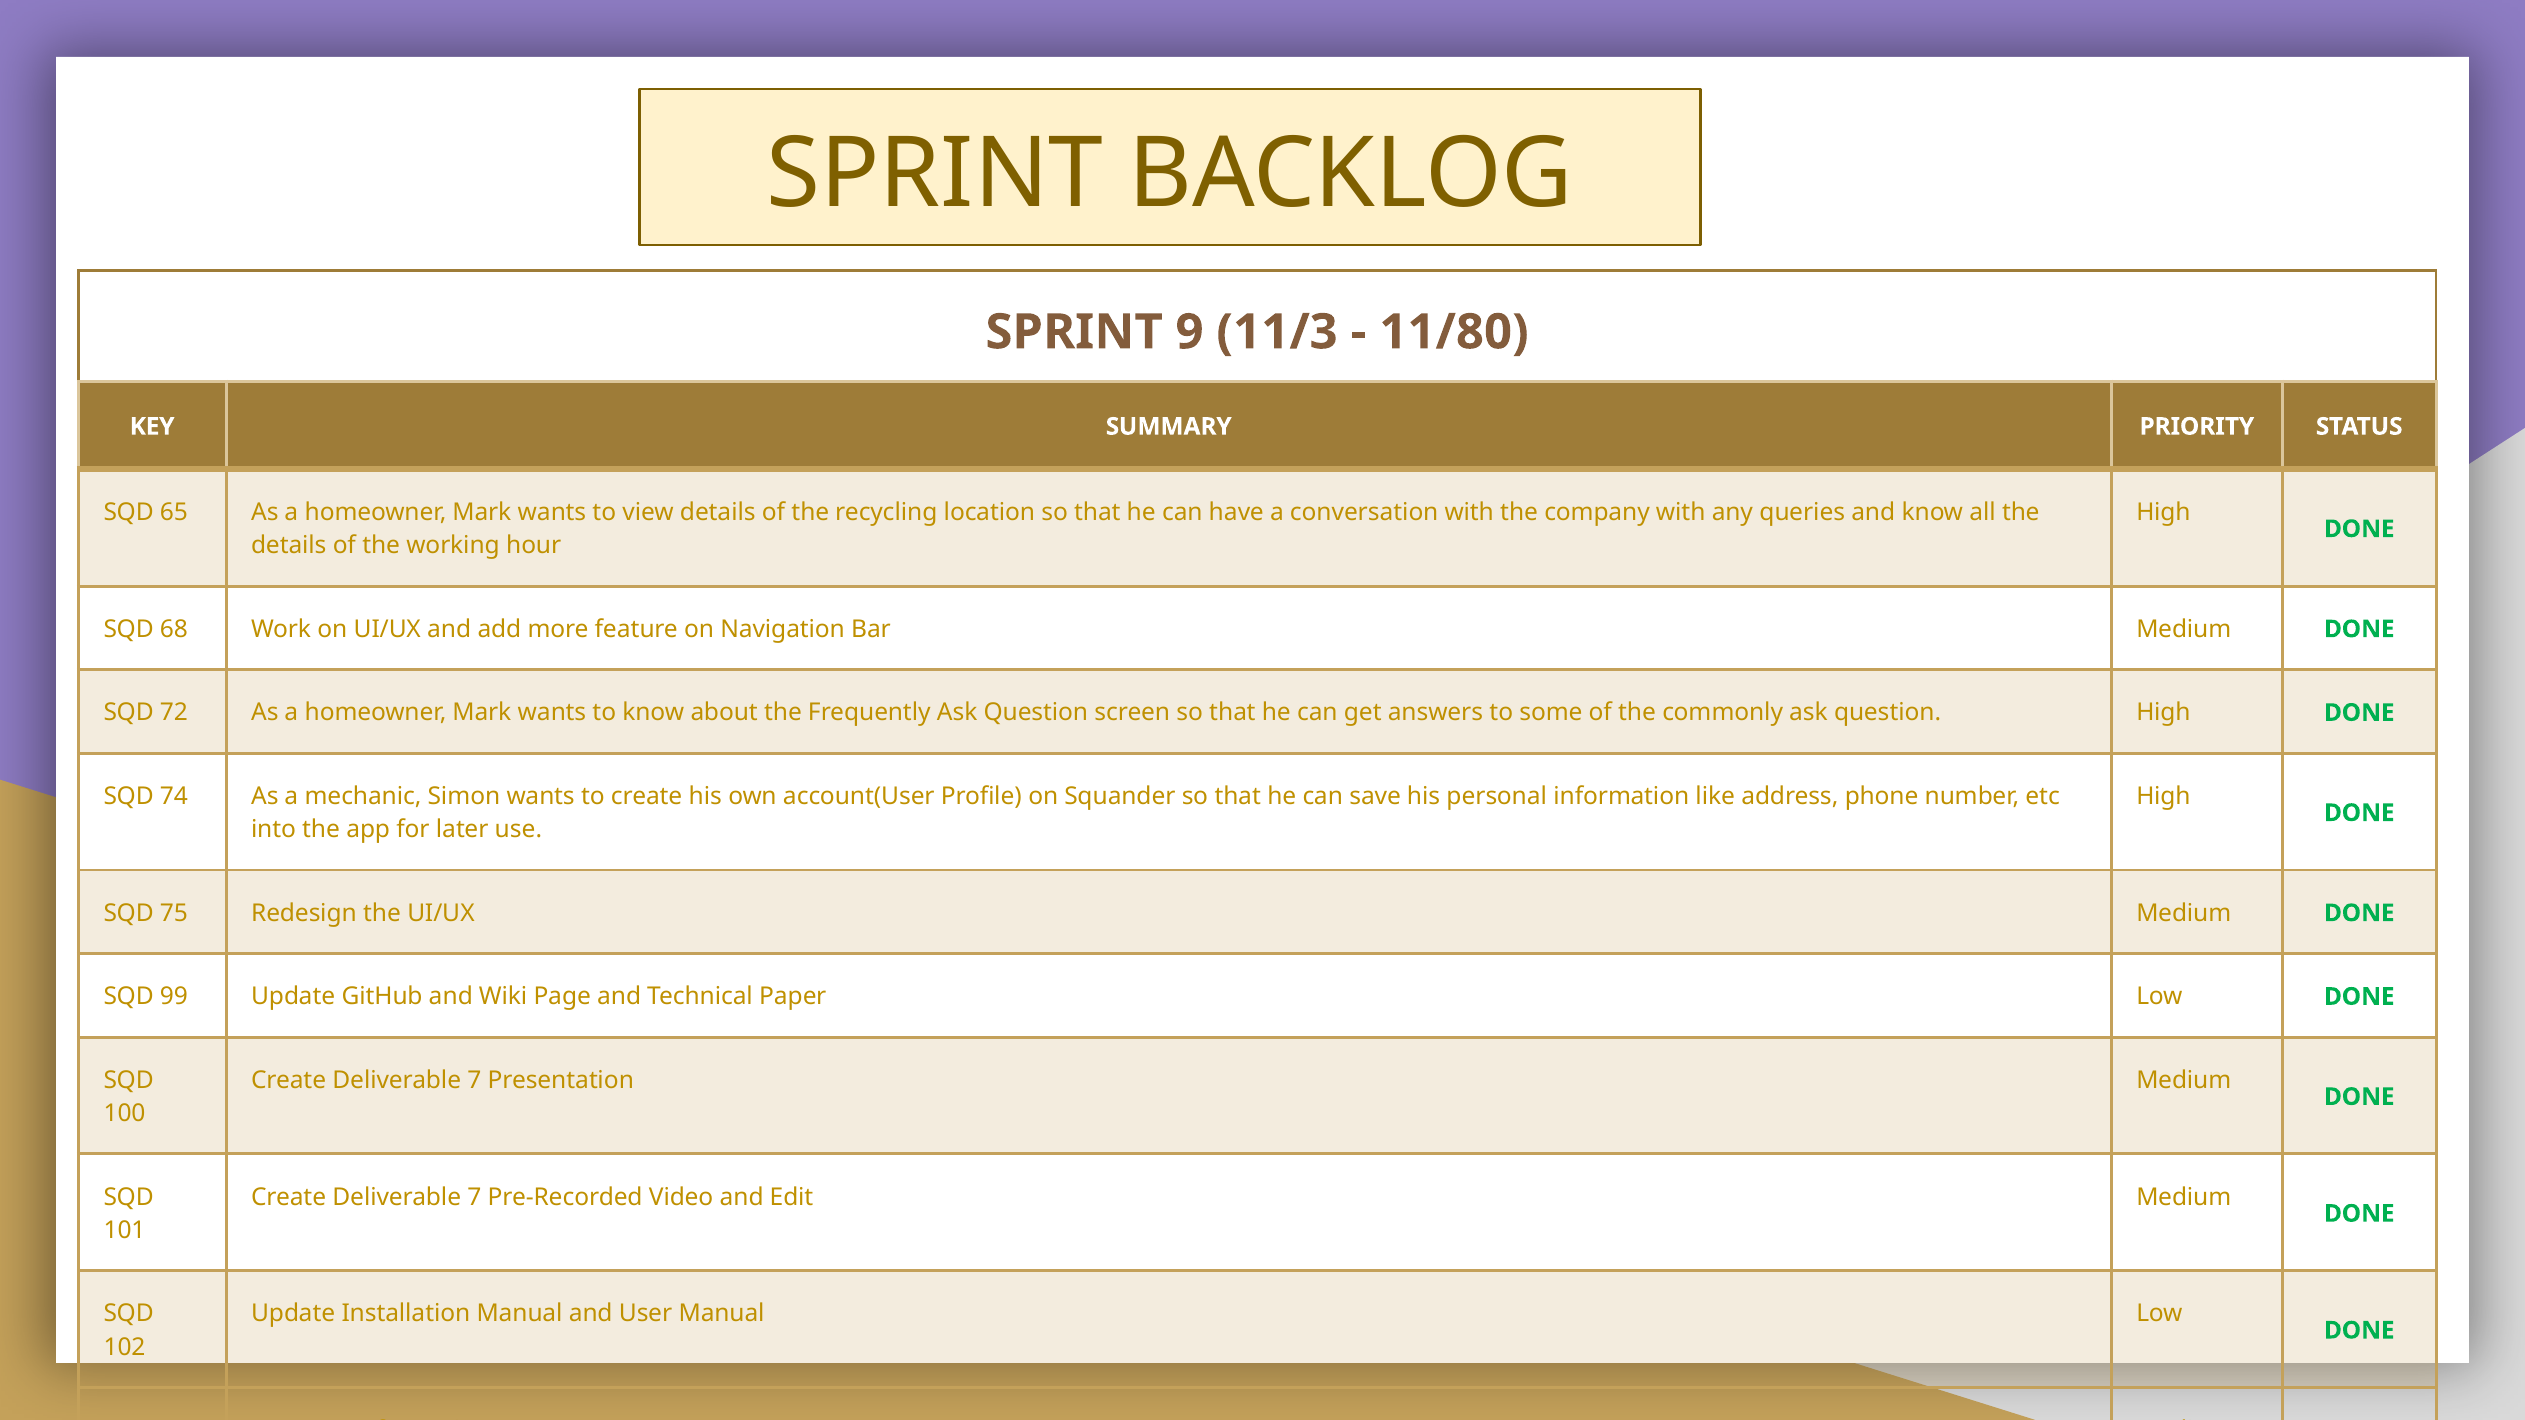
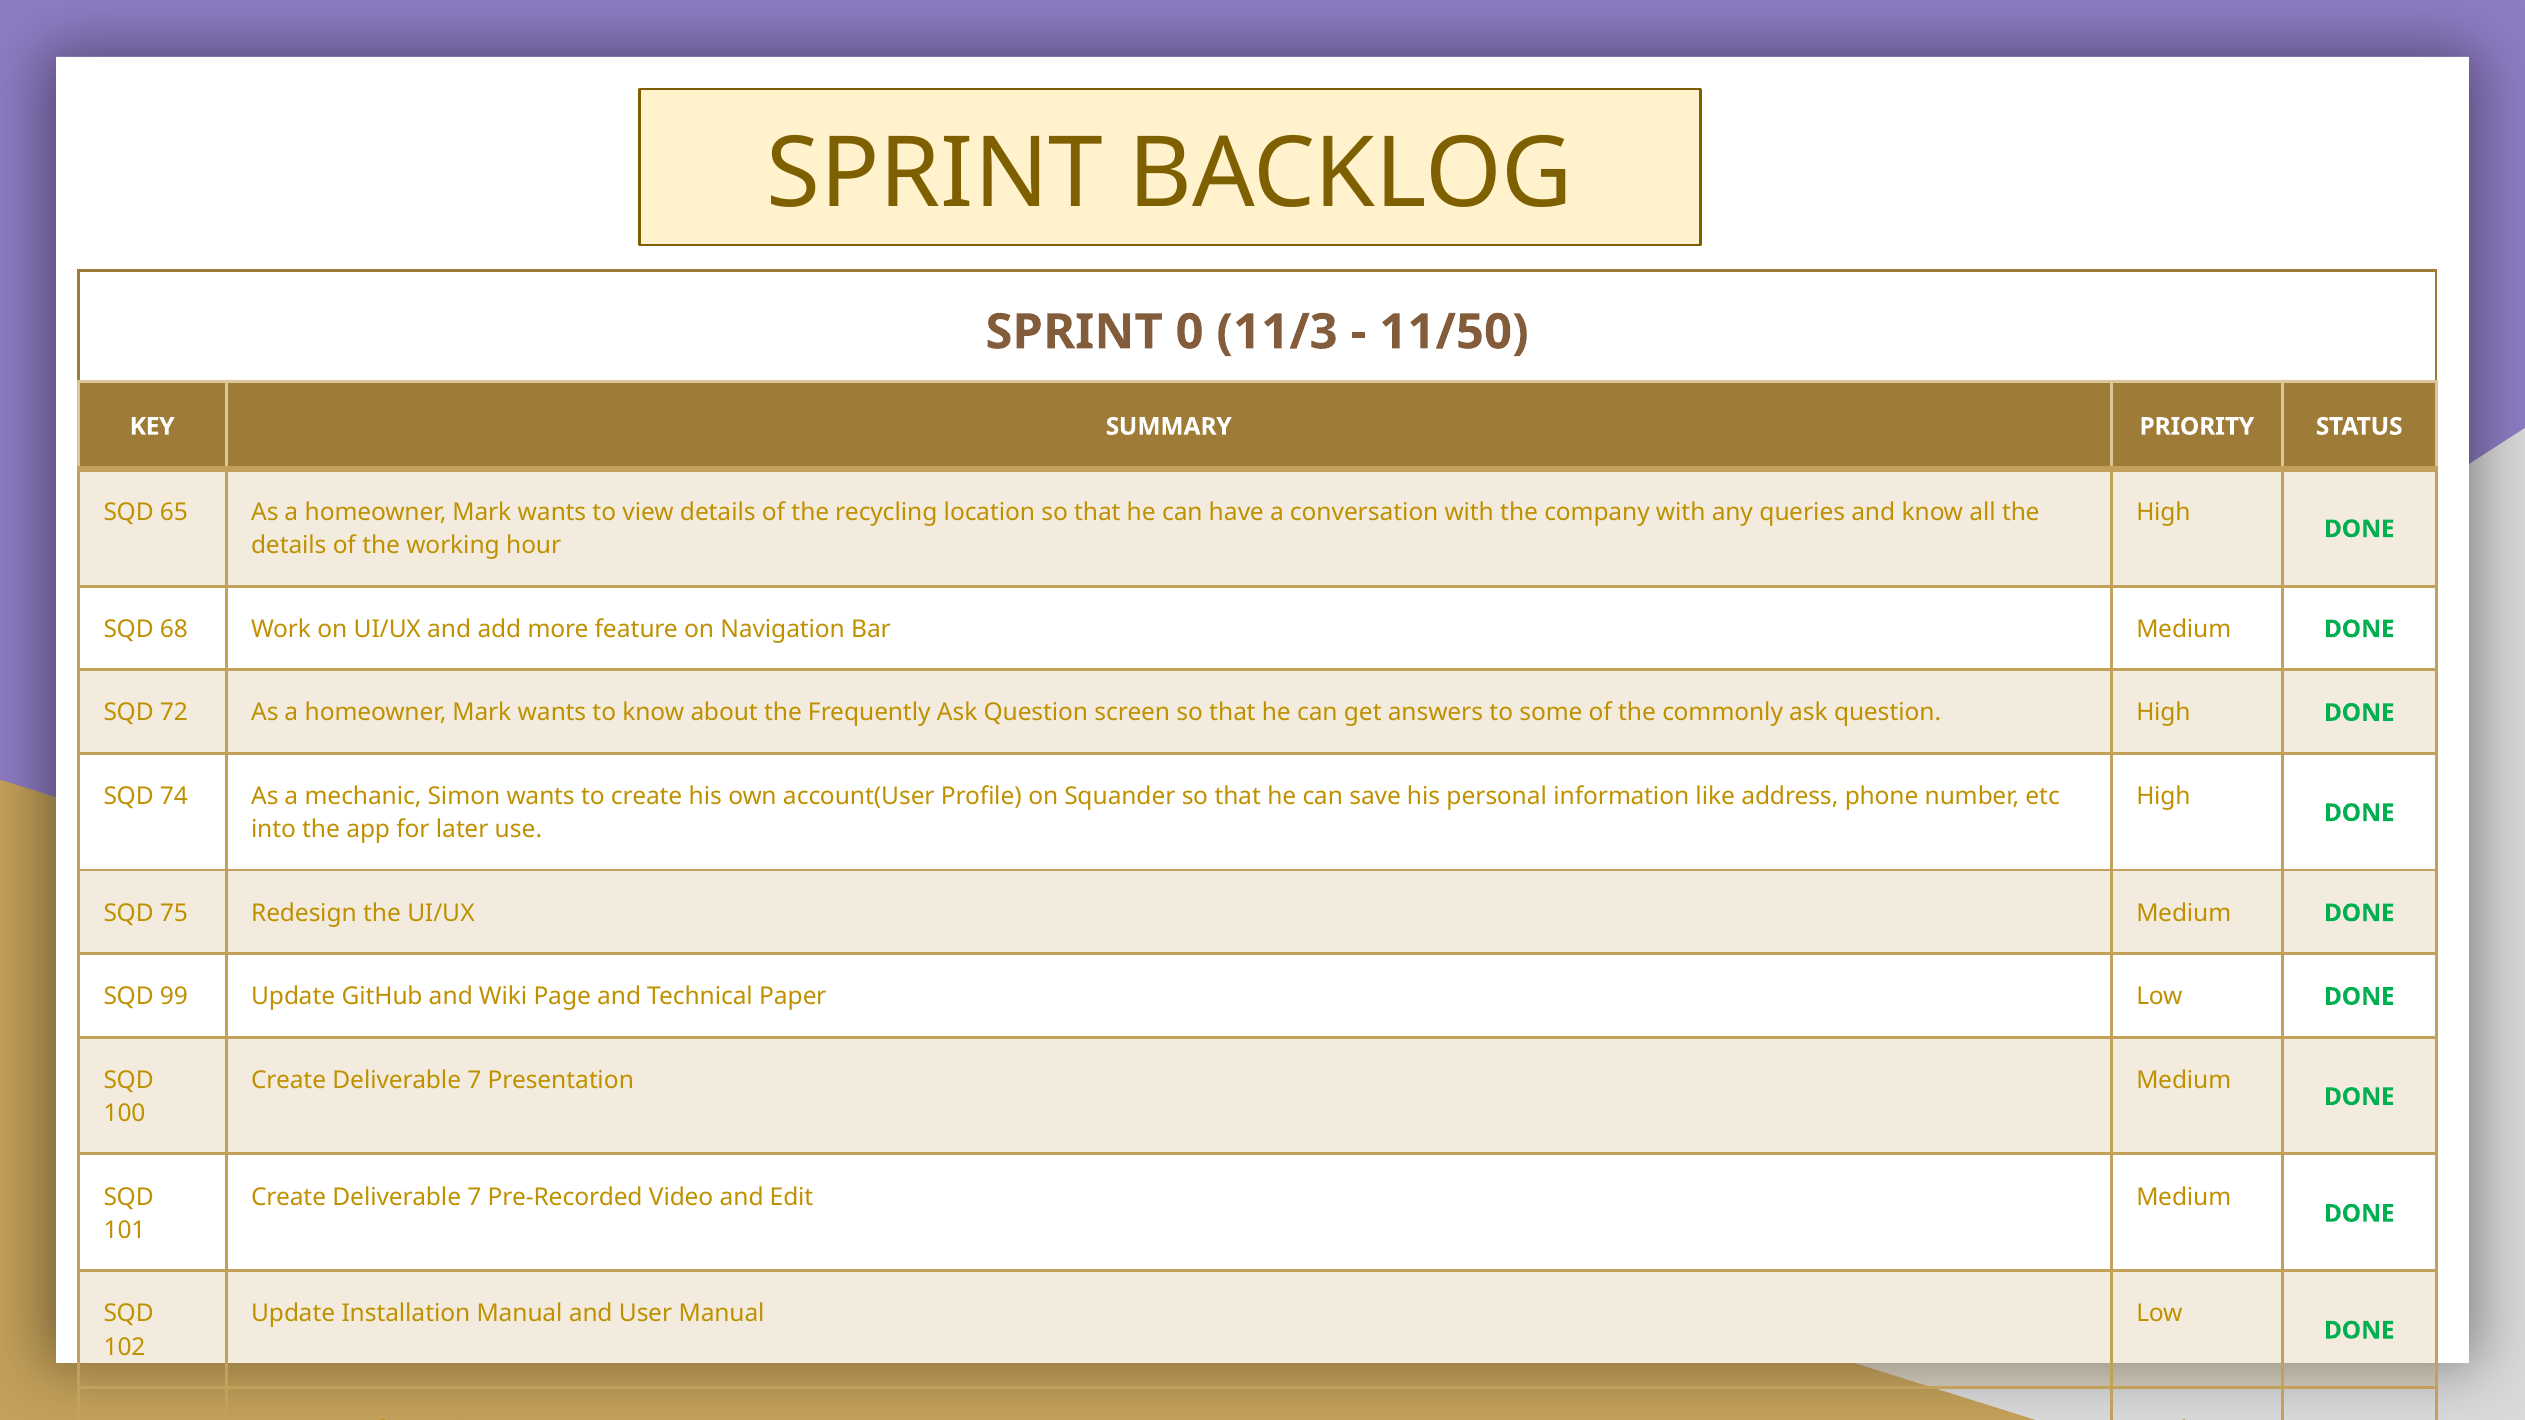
9: 9 -> 0 (1190, 332)
11/80: 11/80 -> 11/50 (1454, 332)
